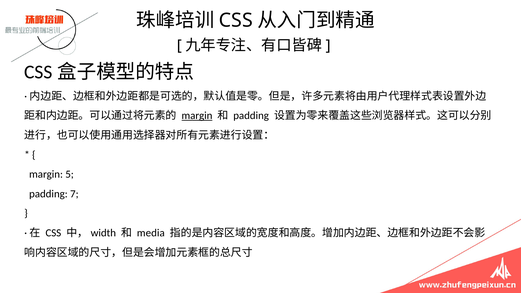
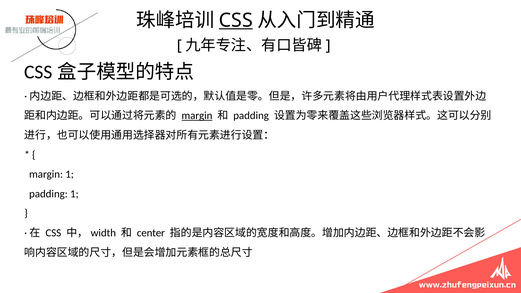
CSS underline: none -> present (236, 21)
margin 5: 5 -> 1 (70, 174)
padding 7: 7 -> 1 (74, 194)
media: media -> center (151, 233)
